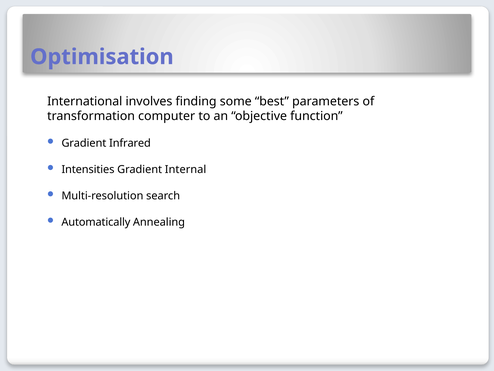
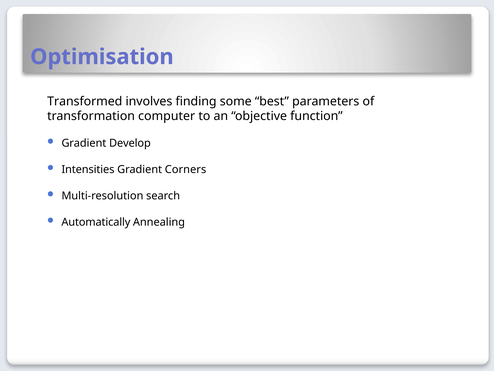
International: International -> Transformed (85, 101)
Infrared: Infrared -> Develop (130, 143)
Internal: Internal -> Corners (186, 169)
